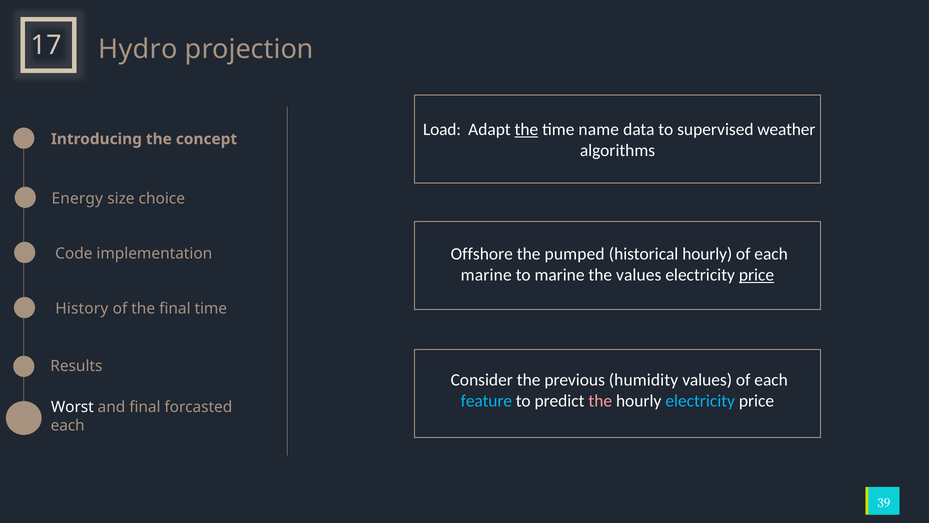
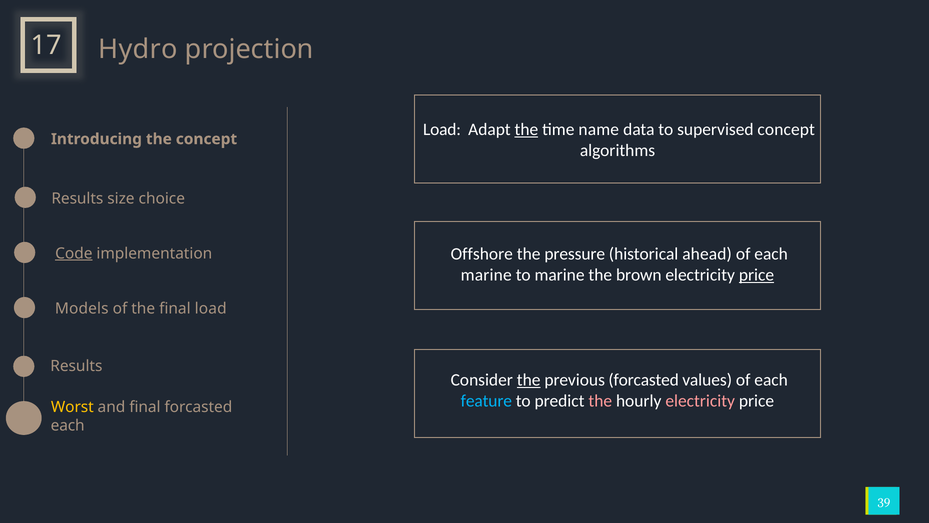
supervised weather: weather -> concept (786, 129)
Energy: Energy -> Results (77, 198)
pumped: pumped -> pressure (575, 254)
historical hourly: hourly -> ahead (707, 254)
Code underline: none -> present (74, 253)
the values: values -> brown (639, 275)
History: History -> Models (82, 308)
final time: time -> load (211, 308)
the underline: none -> present (529, 380)
previous humidity: humidity -> forcasted (644, 380)
electricity colour: light blue -> pink (700, 401)
Worst colour: white -> yellow (72, 407)
